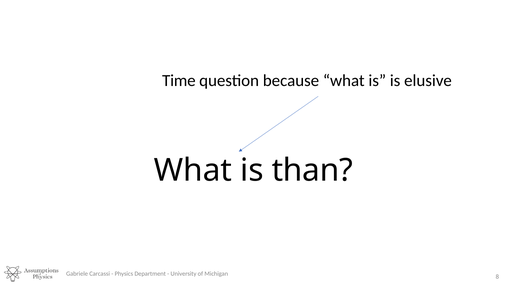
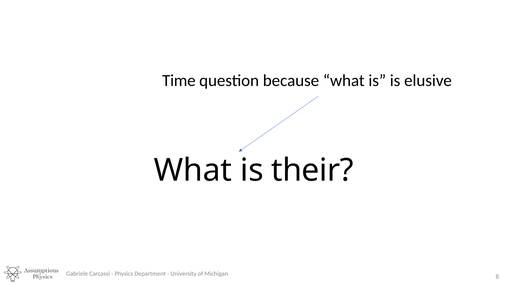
than: than -> their (312, 171)
